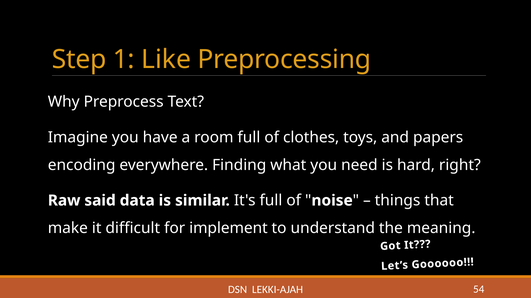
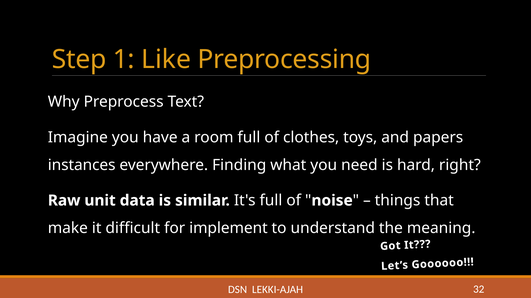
encoding: encoding -> instances (82, 165)
said: said -> unit (100, 201)
54: 54 -> 32 (479, 290)
